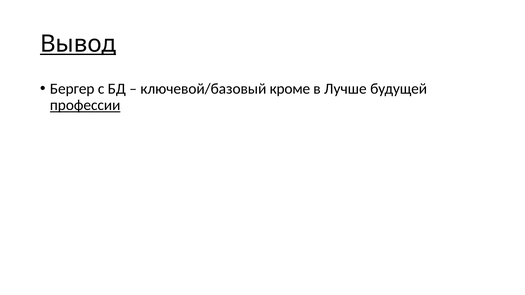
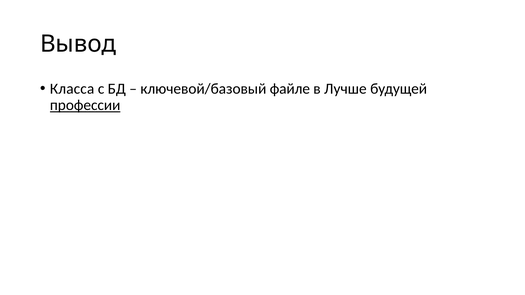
Вывод underline: present -> none (78, 44)
Бергер: Бергер -> Класса (72, 89)
кроме: кроме -> файле (290, 89)
